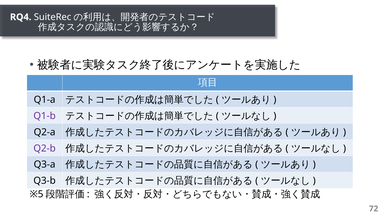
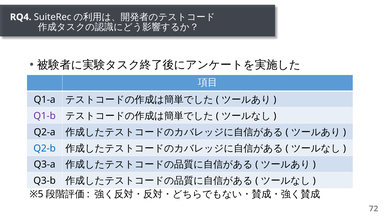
Q2-b colour: purple -> blue (45, 148)
